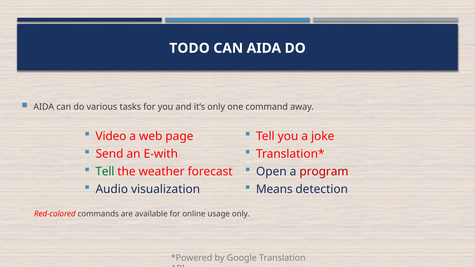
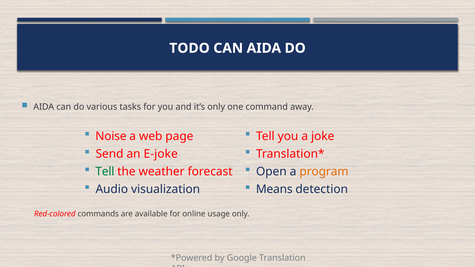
Video: Video -> Noise (111, 136)
E-with: E-with -> E-joke (161, 154)
program colour: red -> orange (324, 172)
